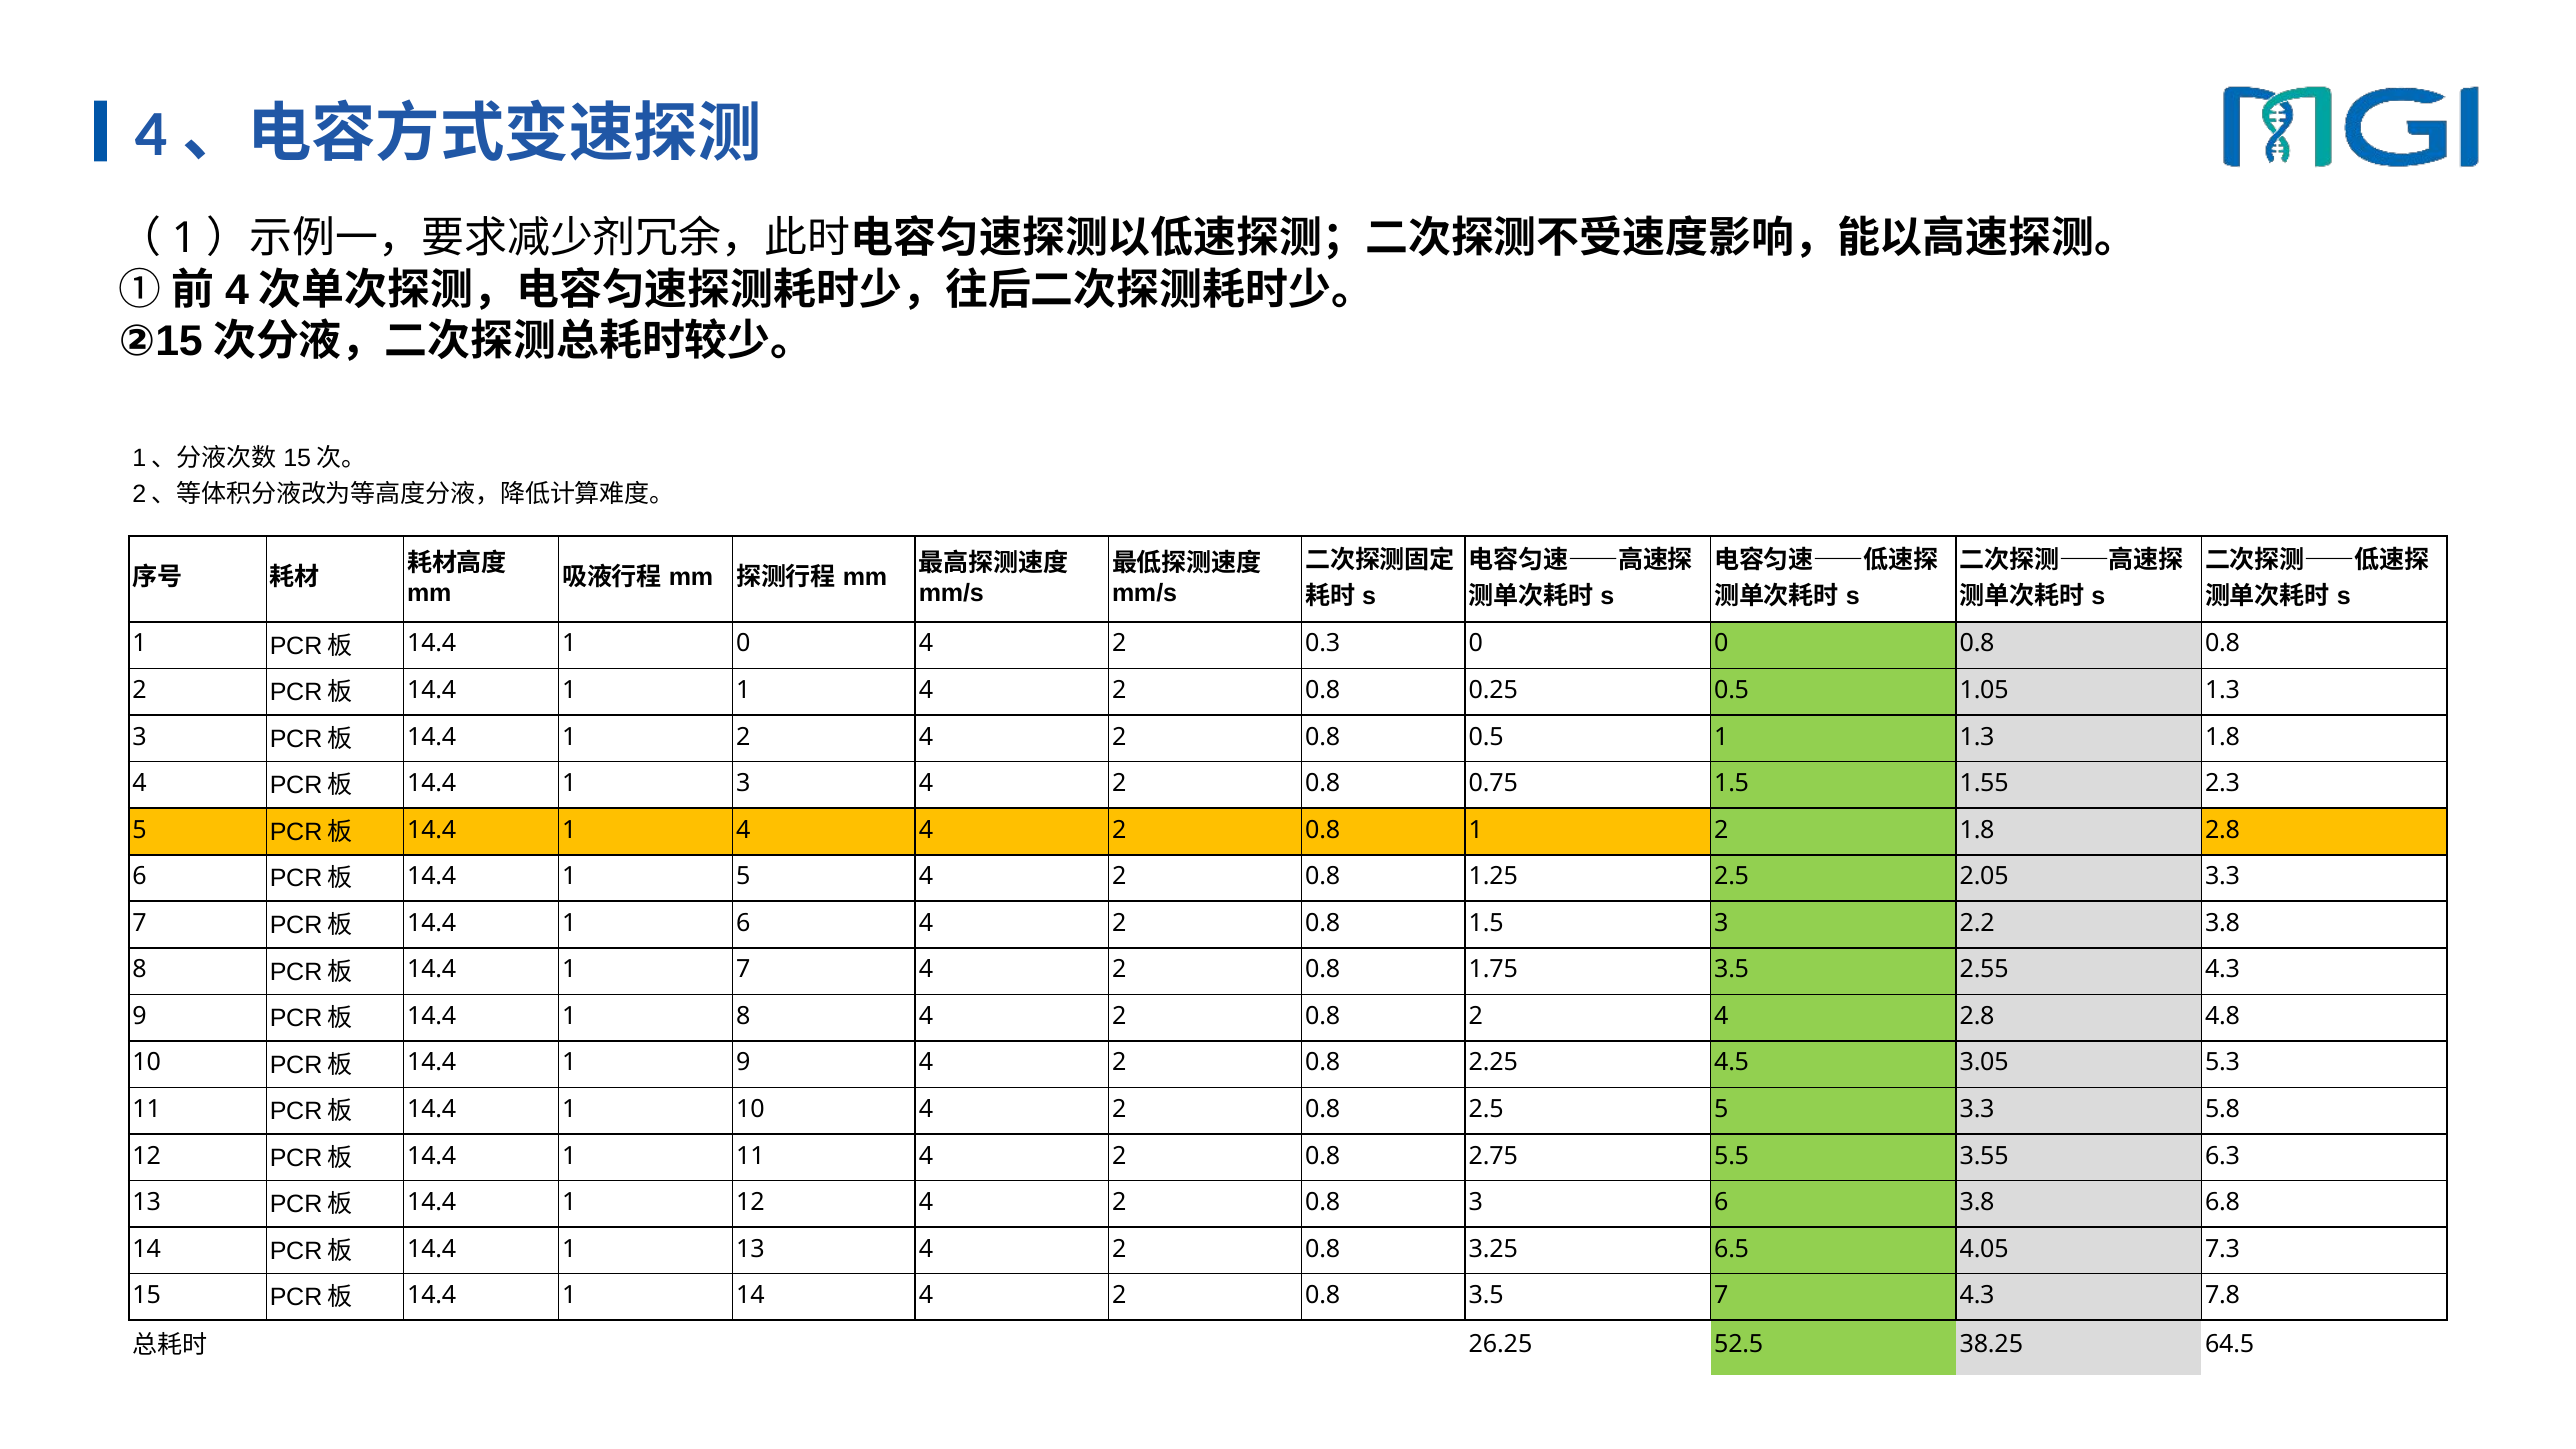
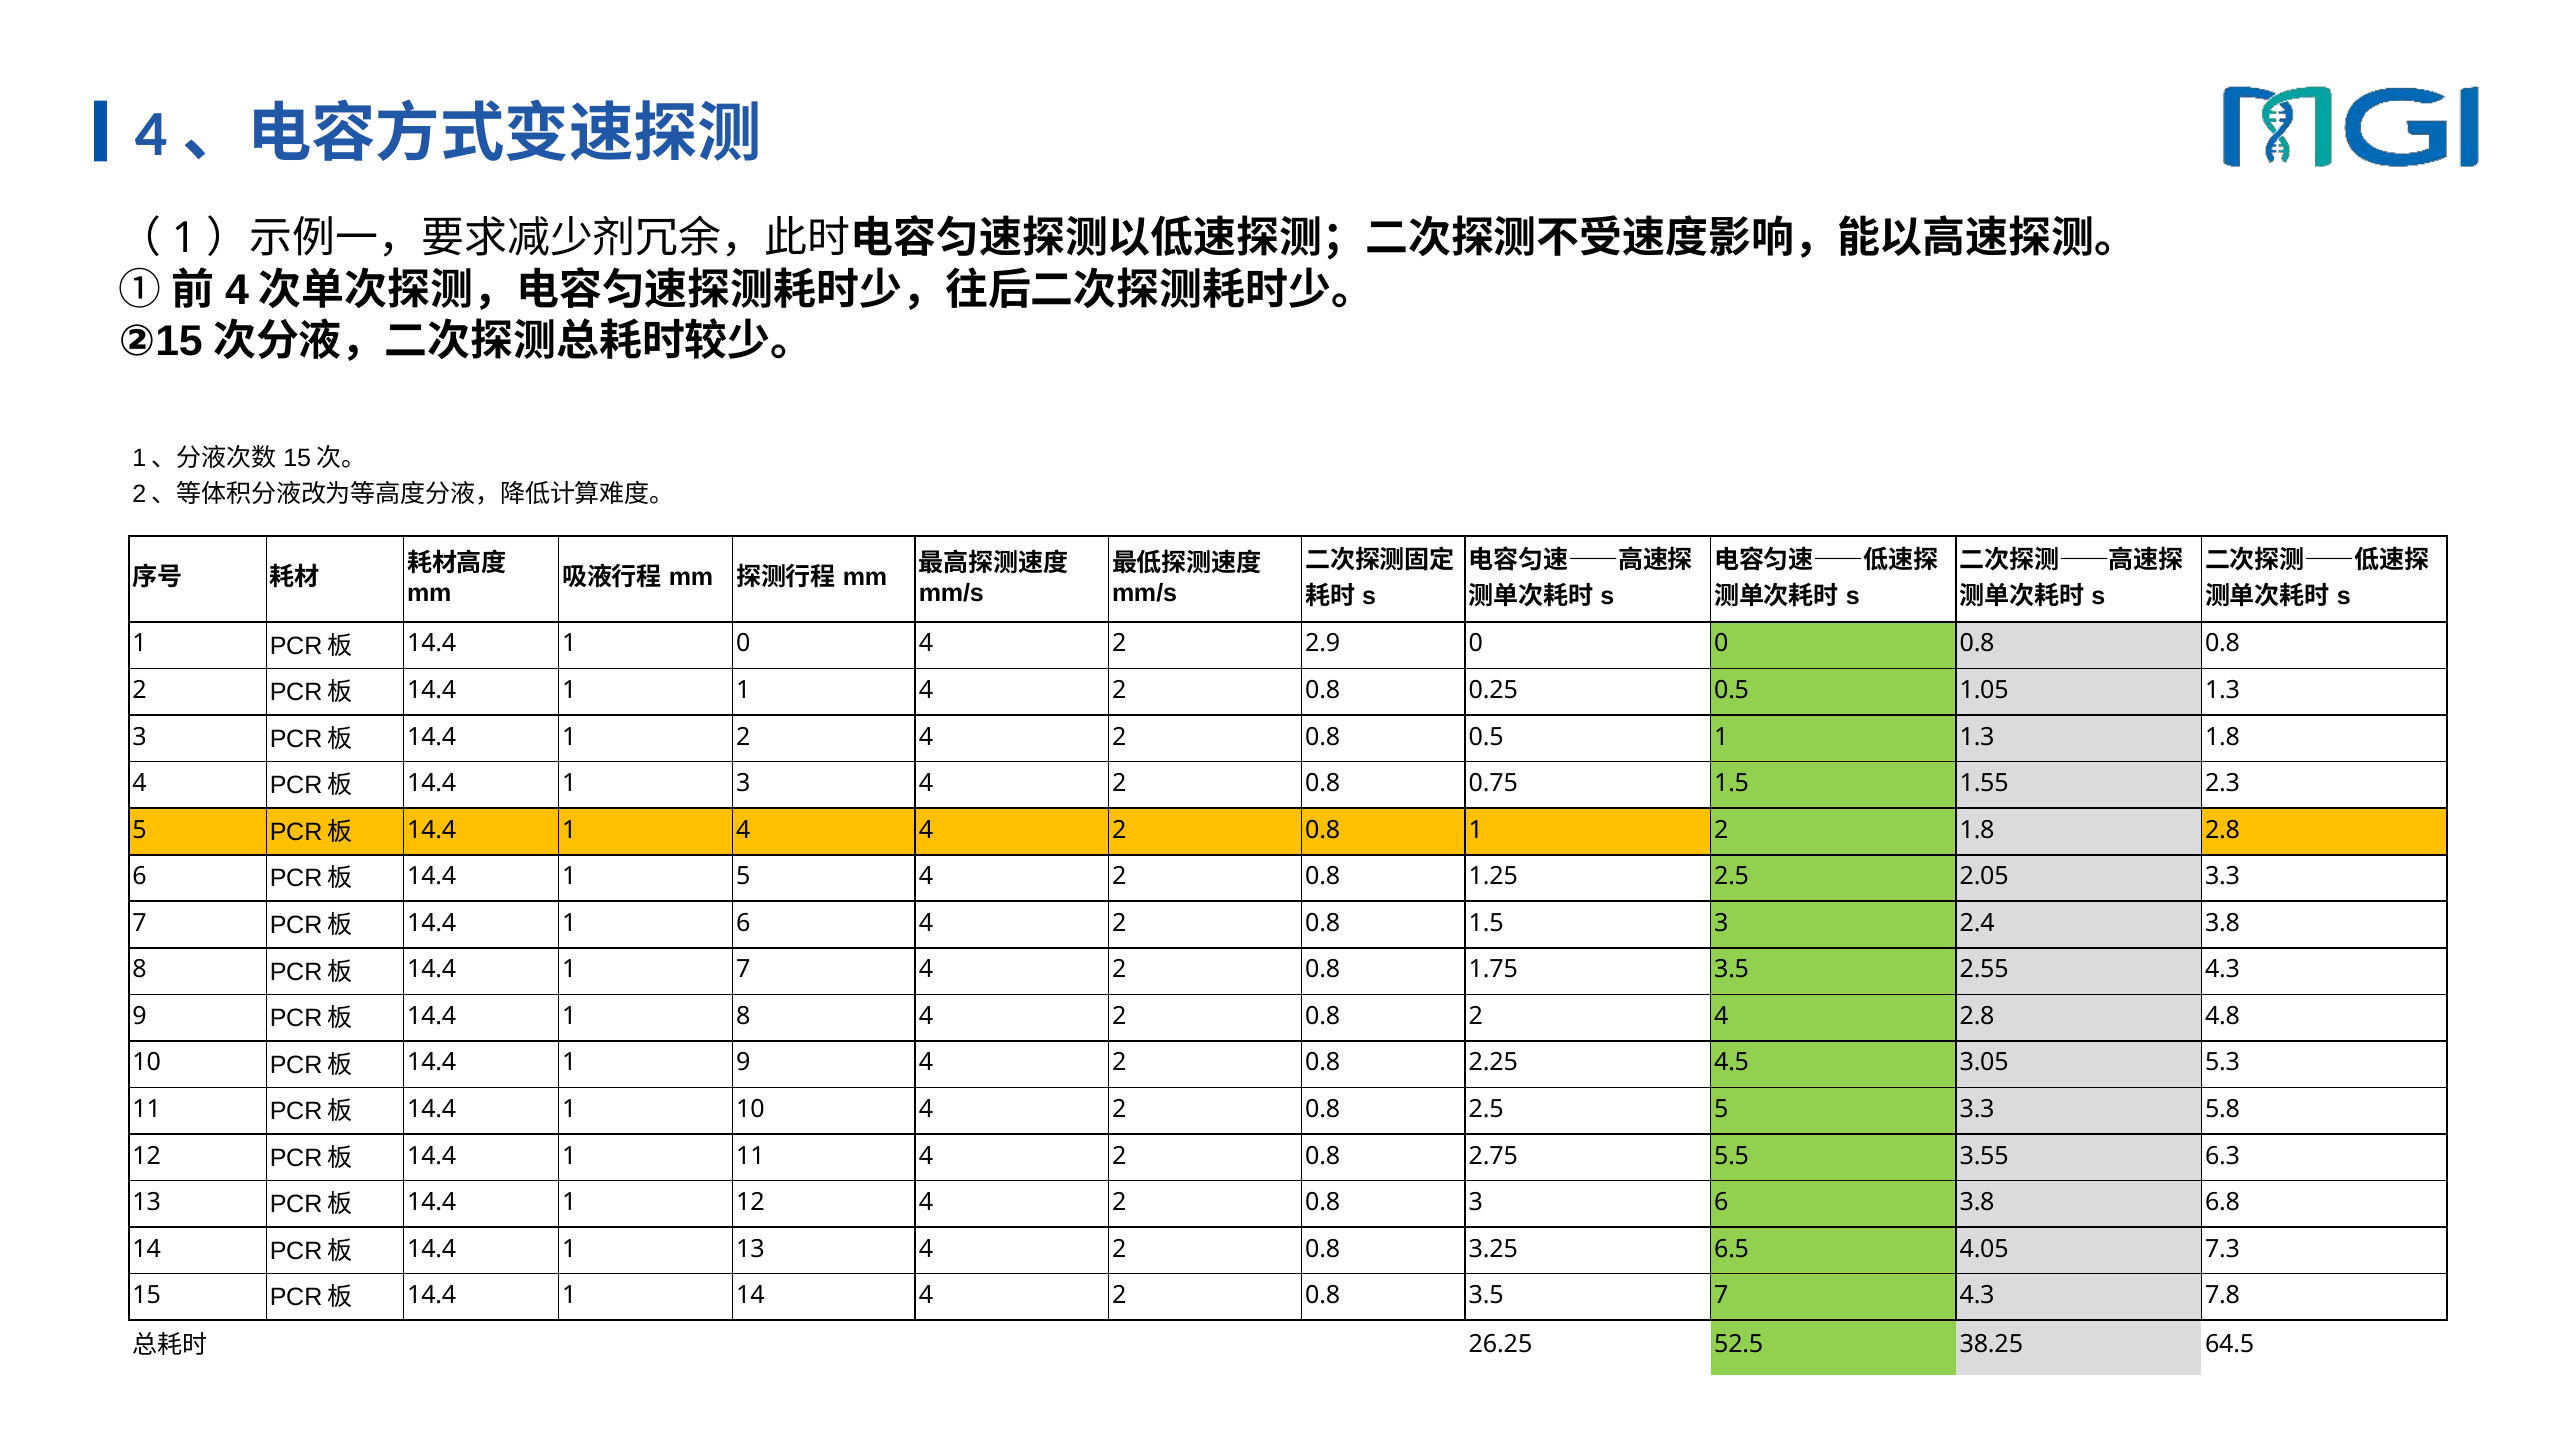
0.3: 0.3 -> 2.9 (1323, 644)
2.2: 2.2 -> 2.4 (1977, 923)
